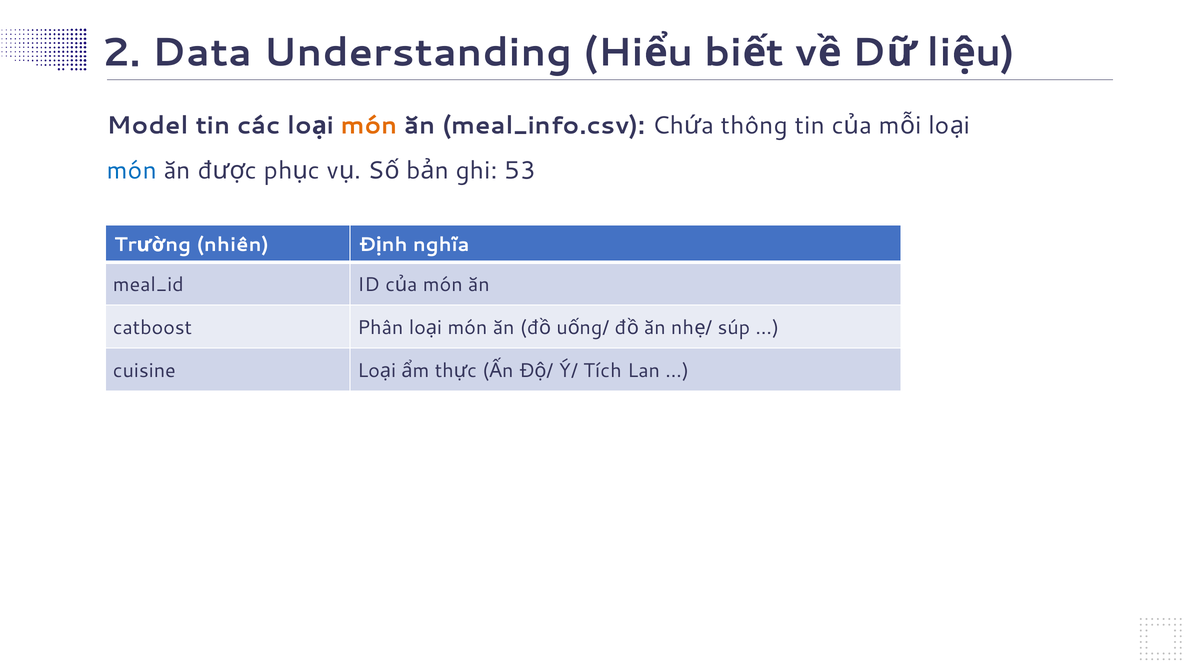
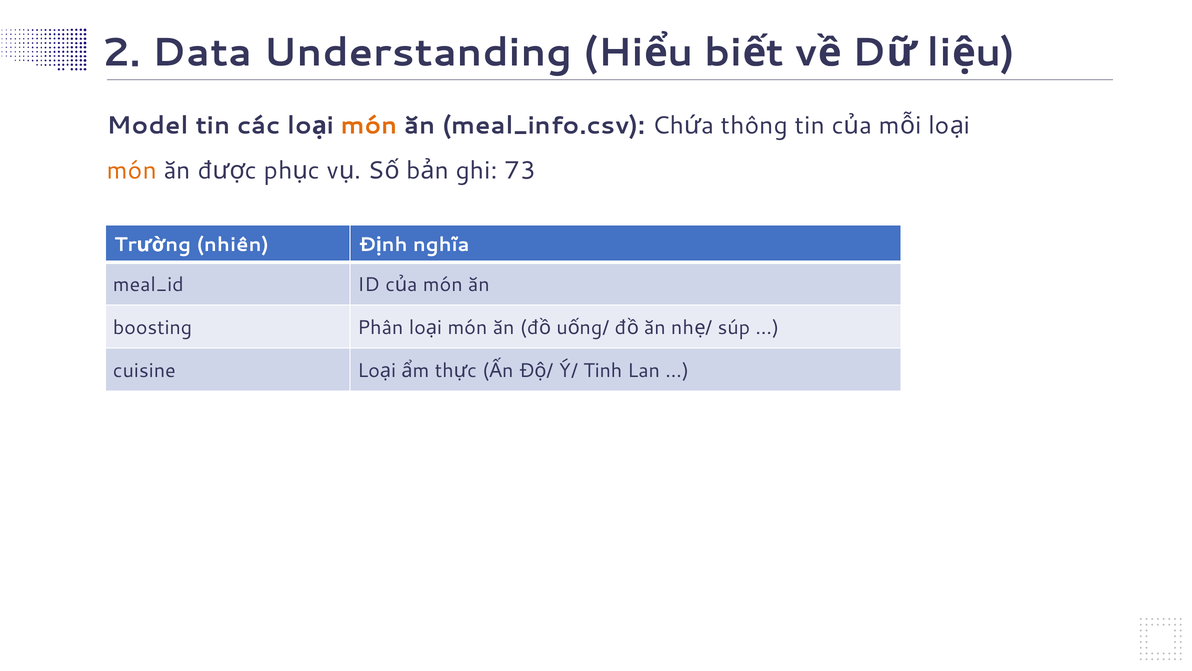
món colour: blue -> orange (132, 170)
53: 53 -> 73 (520, 170)
catboost: catboost -> boosting (152, 327)
Tích: Tích -> Tinh (603, 370)
